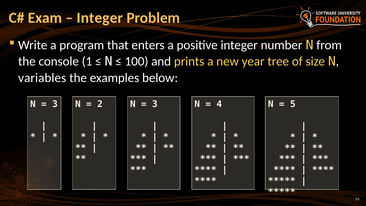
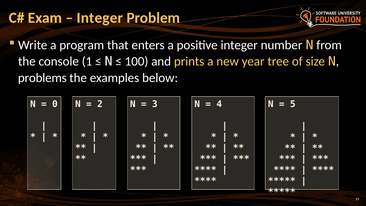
variables: variables -> problems (42, 78)
3: 3 -> 0 (55, 104)
